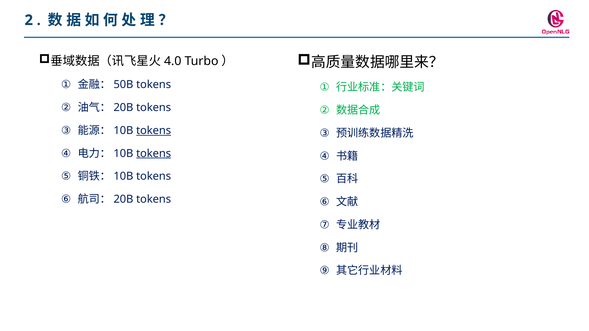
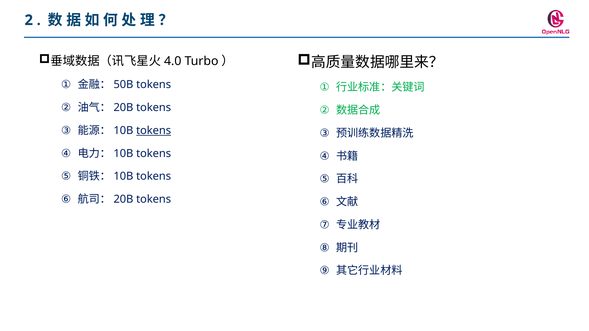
tokens underline: present -> none (154, 154)
